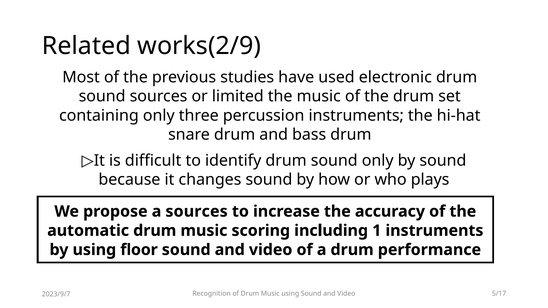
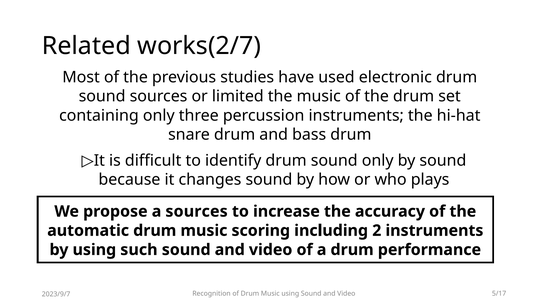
works(2/9: works(2/9 -> works(2/7 (199, 46)
1: 1 -> 2 (377, 231)
floor: floor -> such (139, 250)
